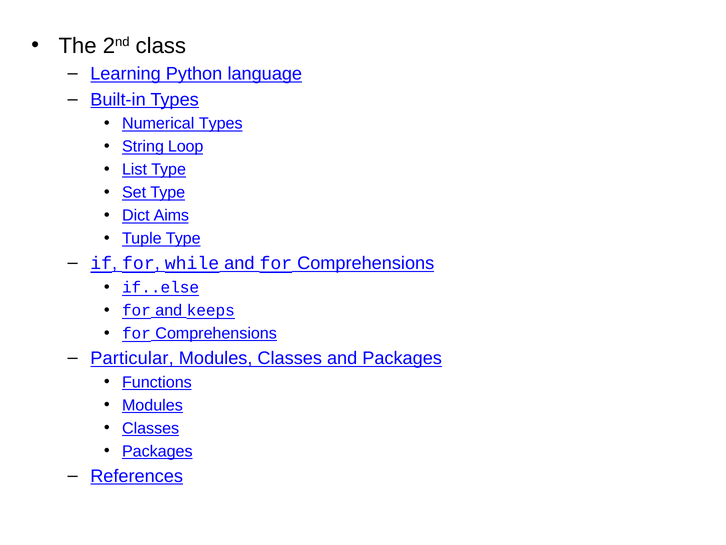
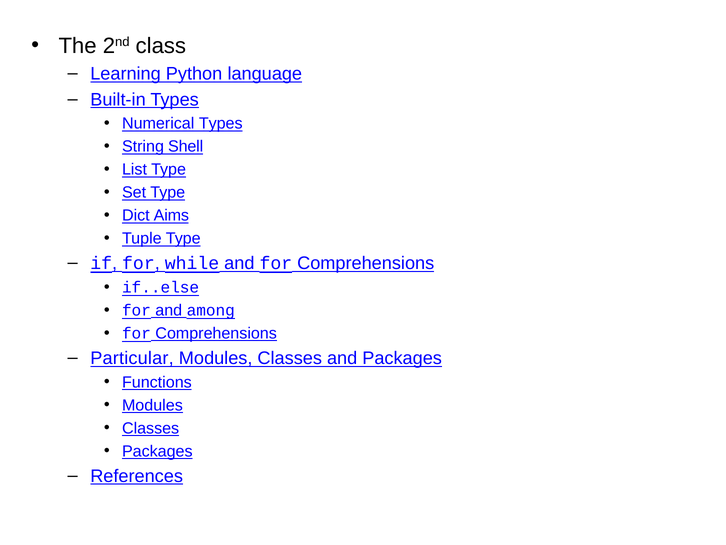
Loop: Loop -> Shell (186, 147)
keeps: keeps -> among (211, 310)
